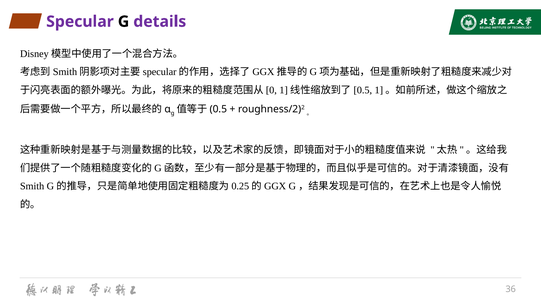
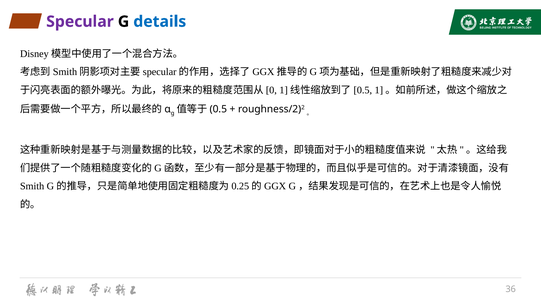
details colour: purple -> blue (160, 22)
